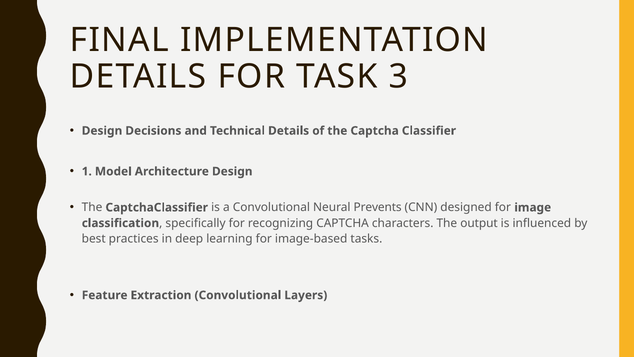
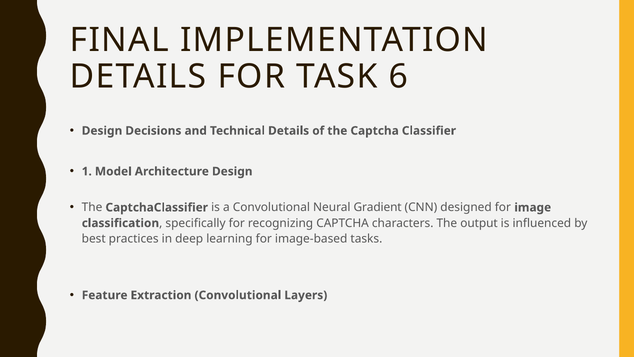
3: 3 -> 6 (399, 77)
Prevents: Prevents -> Gradient (378, 207)
